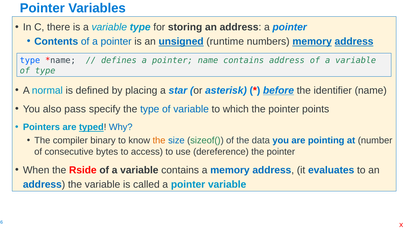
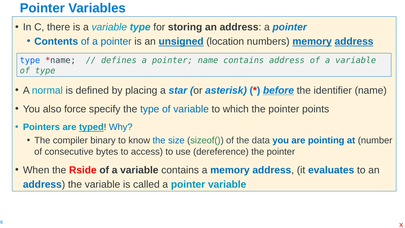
runtime: runtime -> location (225, 42)
pass: pass -> force (75, 109)
the colour: orange -> blue (159, 140)
